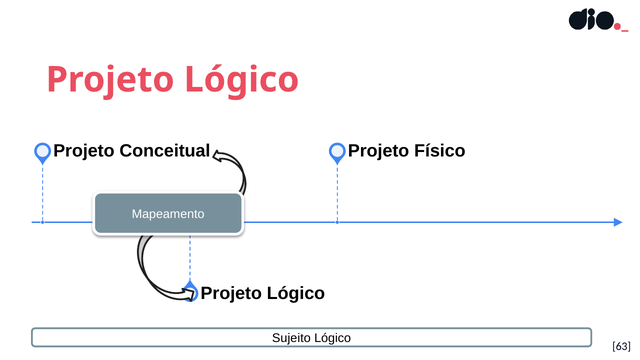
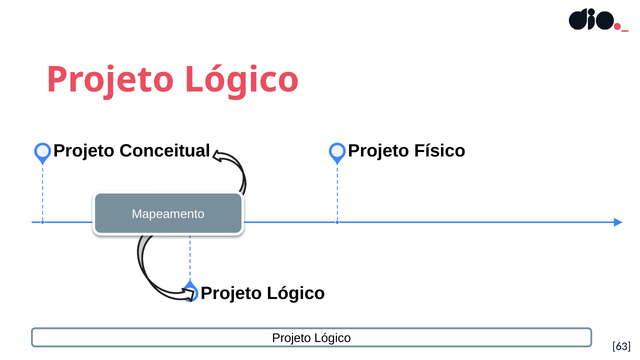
Sujeito: Sujeito -> Projeto (292, 338)
